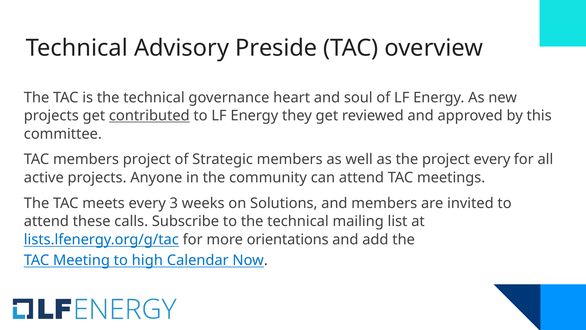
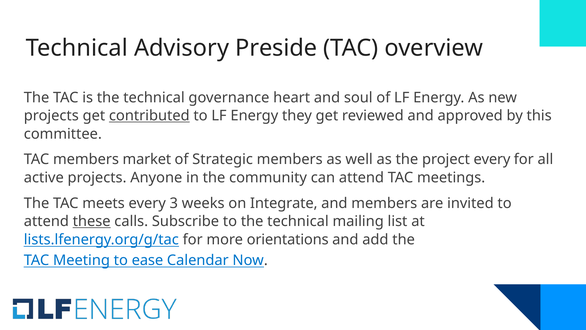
members project: project -> market (147, 159)
Solutions: Solutions -> Integrate (284, 203)
these underline: none -> present (92, 221)
high: high -> ease (147, 260)
